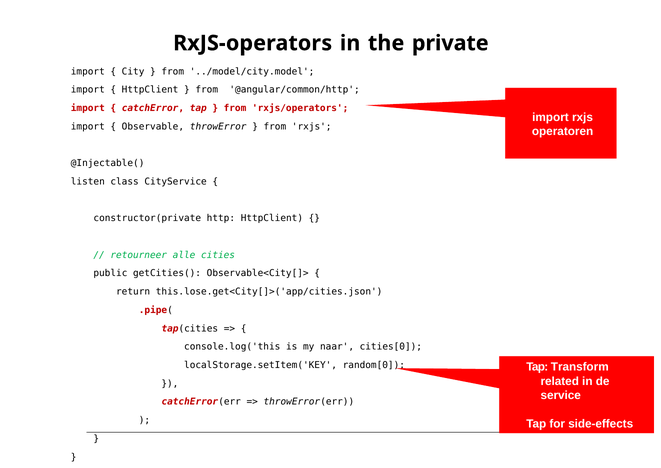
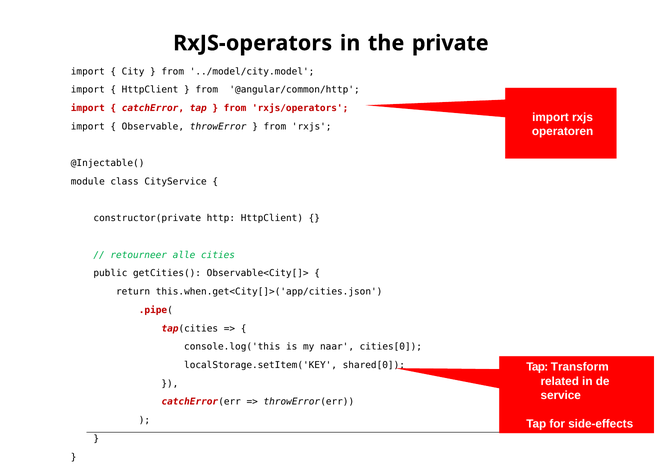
listen: listen -> module (88, 181)
this.lose.get<City[]>('app/cities.json: this.lose.get<City[]>('app/cities.json -> this.when.get<City[]>('app/cities.json (269, 291)
random[0: random[0 -> shared[0 (374, 365)
